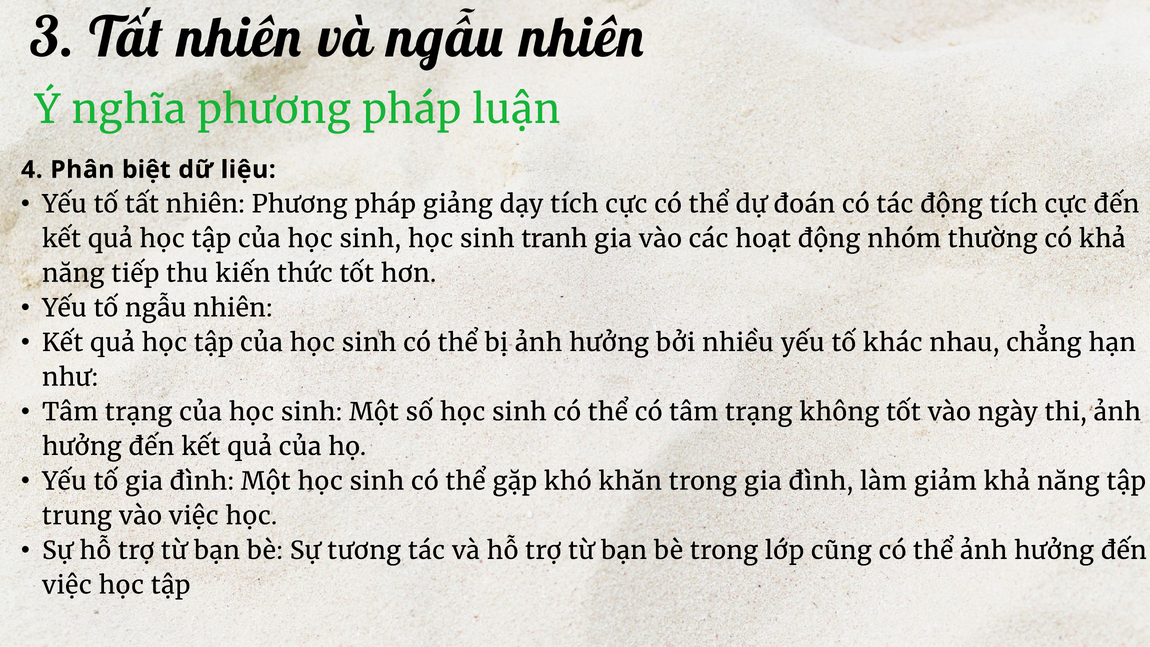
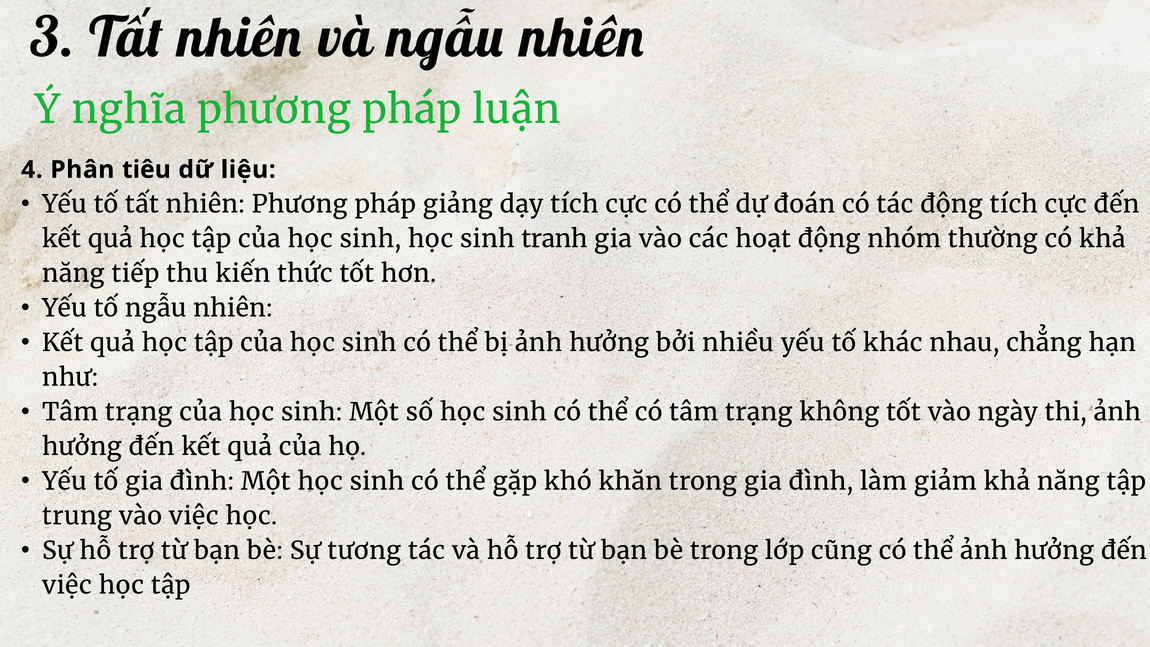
biệt: biệt -> tiêu (146, 170)
